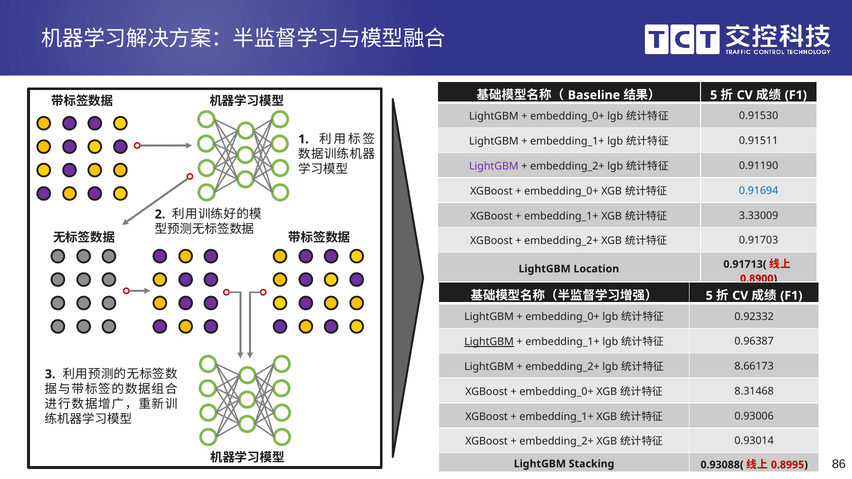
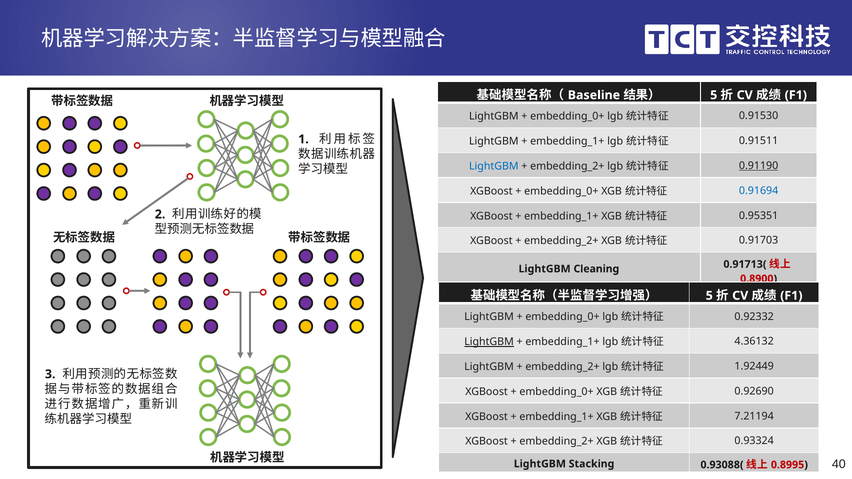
LightGBM colour: purple -> blue (494, 166)
0.91190 underline: none -> present (759, 166)
3.33009: 3.33009 -> 0.95351 (759, 216)
Location: Location -> Cleaning (596, 269)
0.96387: 0.96387 -> 4.36132 (754, 342)
8.66173: 8.66173 -> 1.92449 (754, 366)
8.31468: 8.31468 -> 0.92690 (754, 391)
0.93006: 0.93006 -> 7.21194 (754, 416)
0.93014: 0.93014 -> 0.93324 (754, 441)
86: 86 -> 40 (839, 465)
